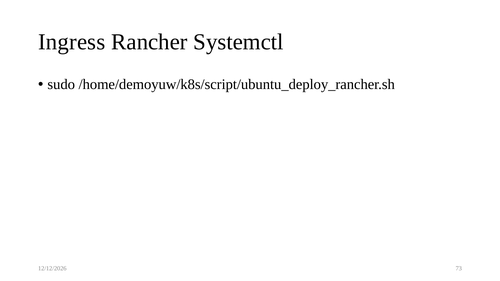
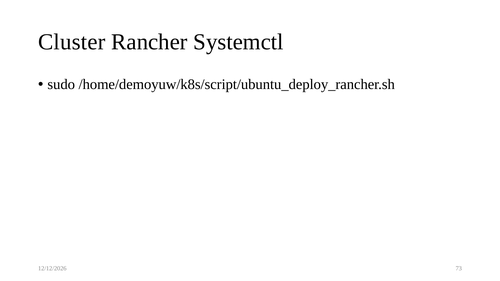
Ingress: Ingress -> Cluster (72, 42)
